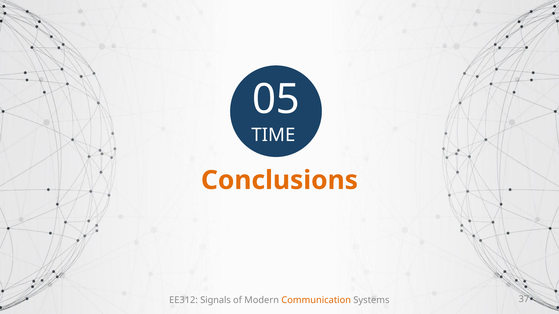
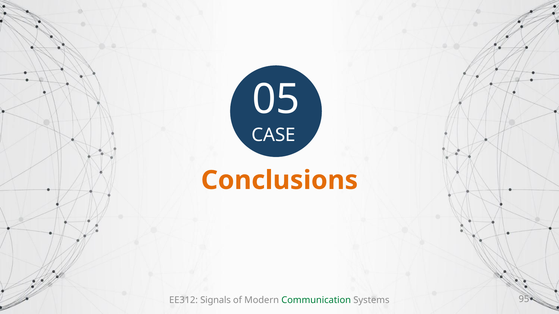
TIME: TIME -> CASE (274, 135)
Communication colour: orange -> green (316, 300)
37: 37 -> 95 (524, 300)
